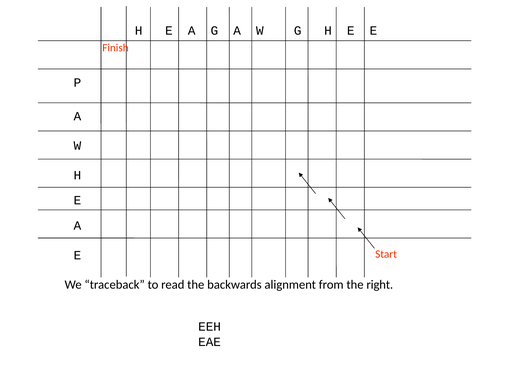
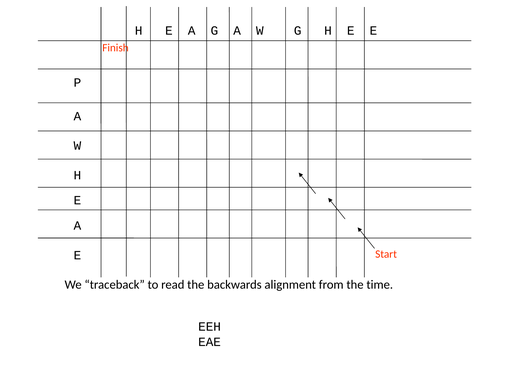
right: right -> time (380, 284)
